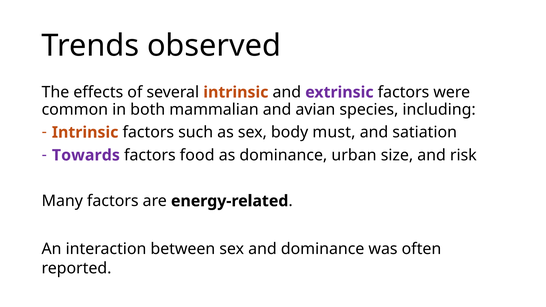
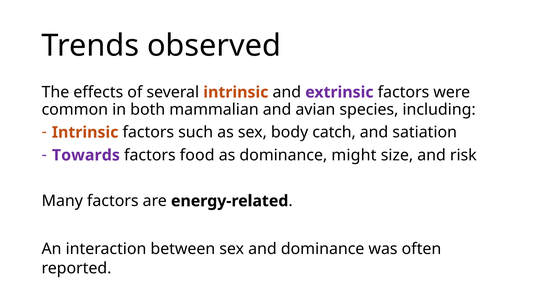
must: must -> catch (334, 132)
urban: urban -> might (354, 155)
